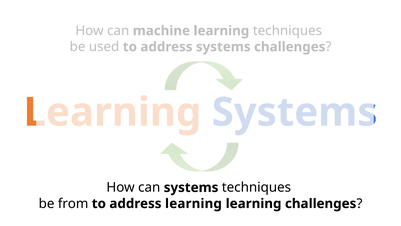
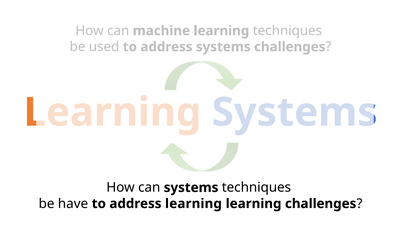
from: from -> have (73, 203)
